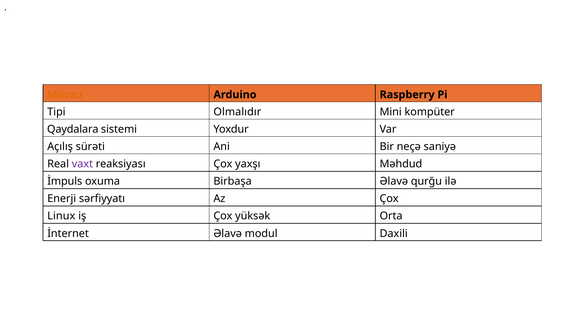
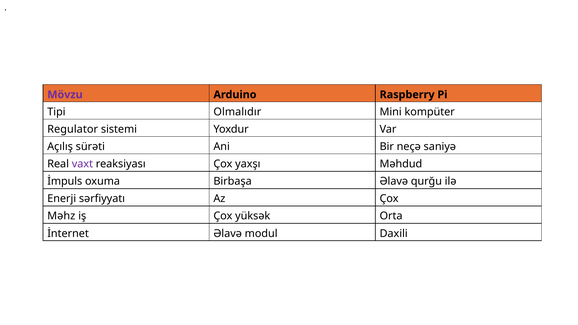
Mövzu colour: orange -> purple (65, 95)
Qaydalara: Qaydalara -> Regulator (73, 129)
Linux: Linux -> Məhz (61, 216)
